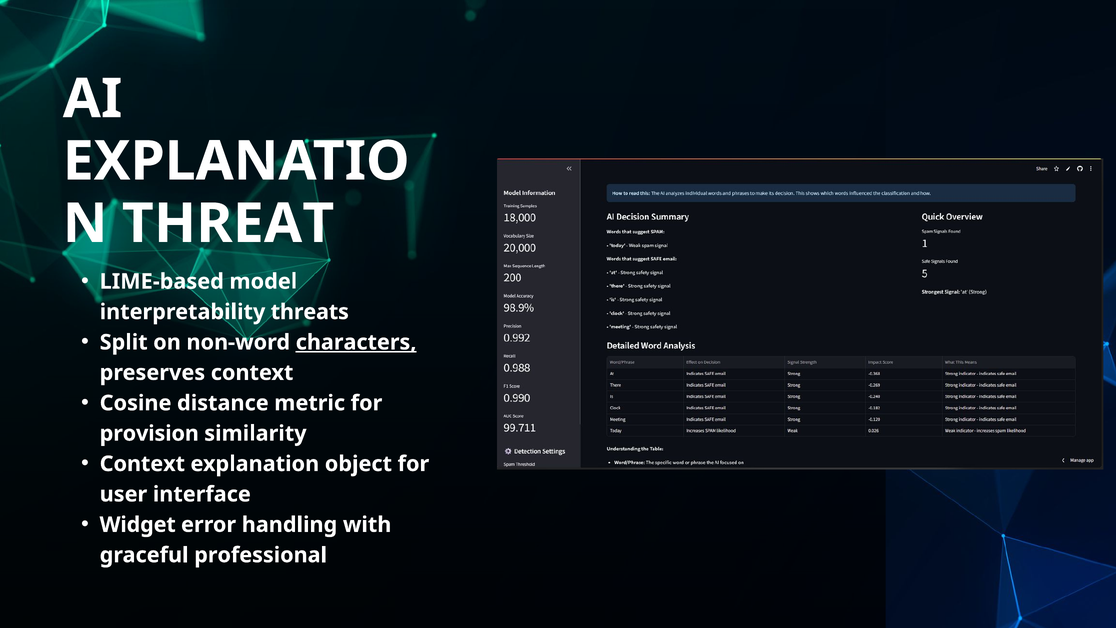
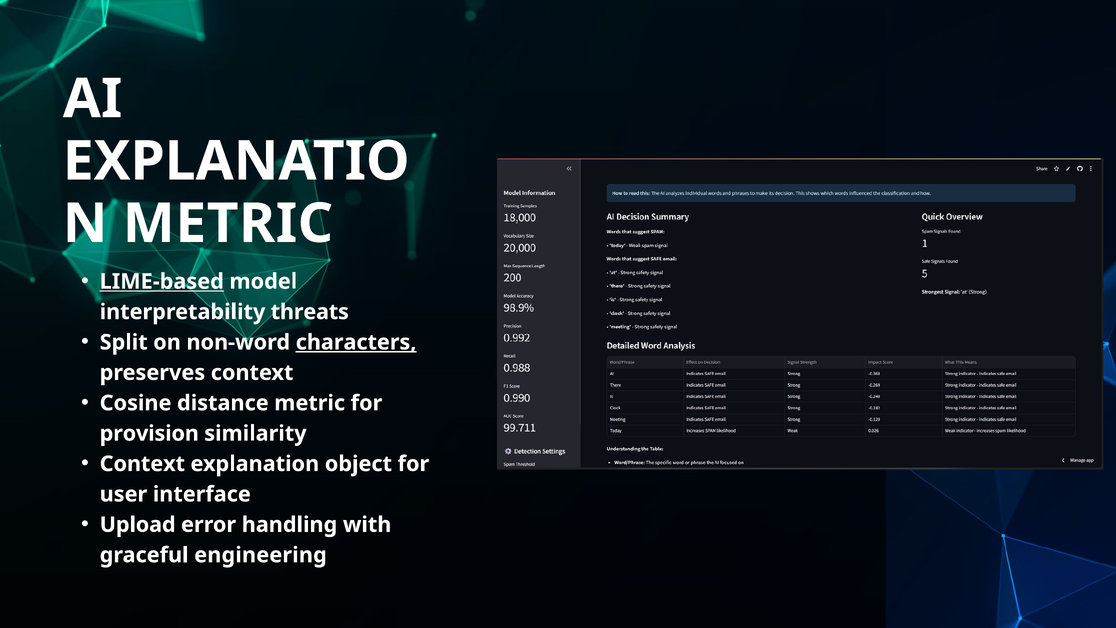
THREAT: THREAT -> METRIC (228, 224)
LIME-based underline: none -> present (162, 281)
Widget: Widget -> Upload (138, 525)
professional: professional -> engineering (260, 555)
